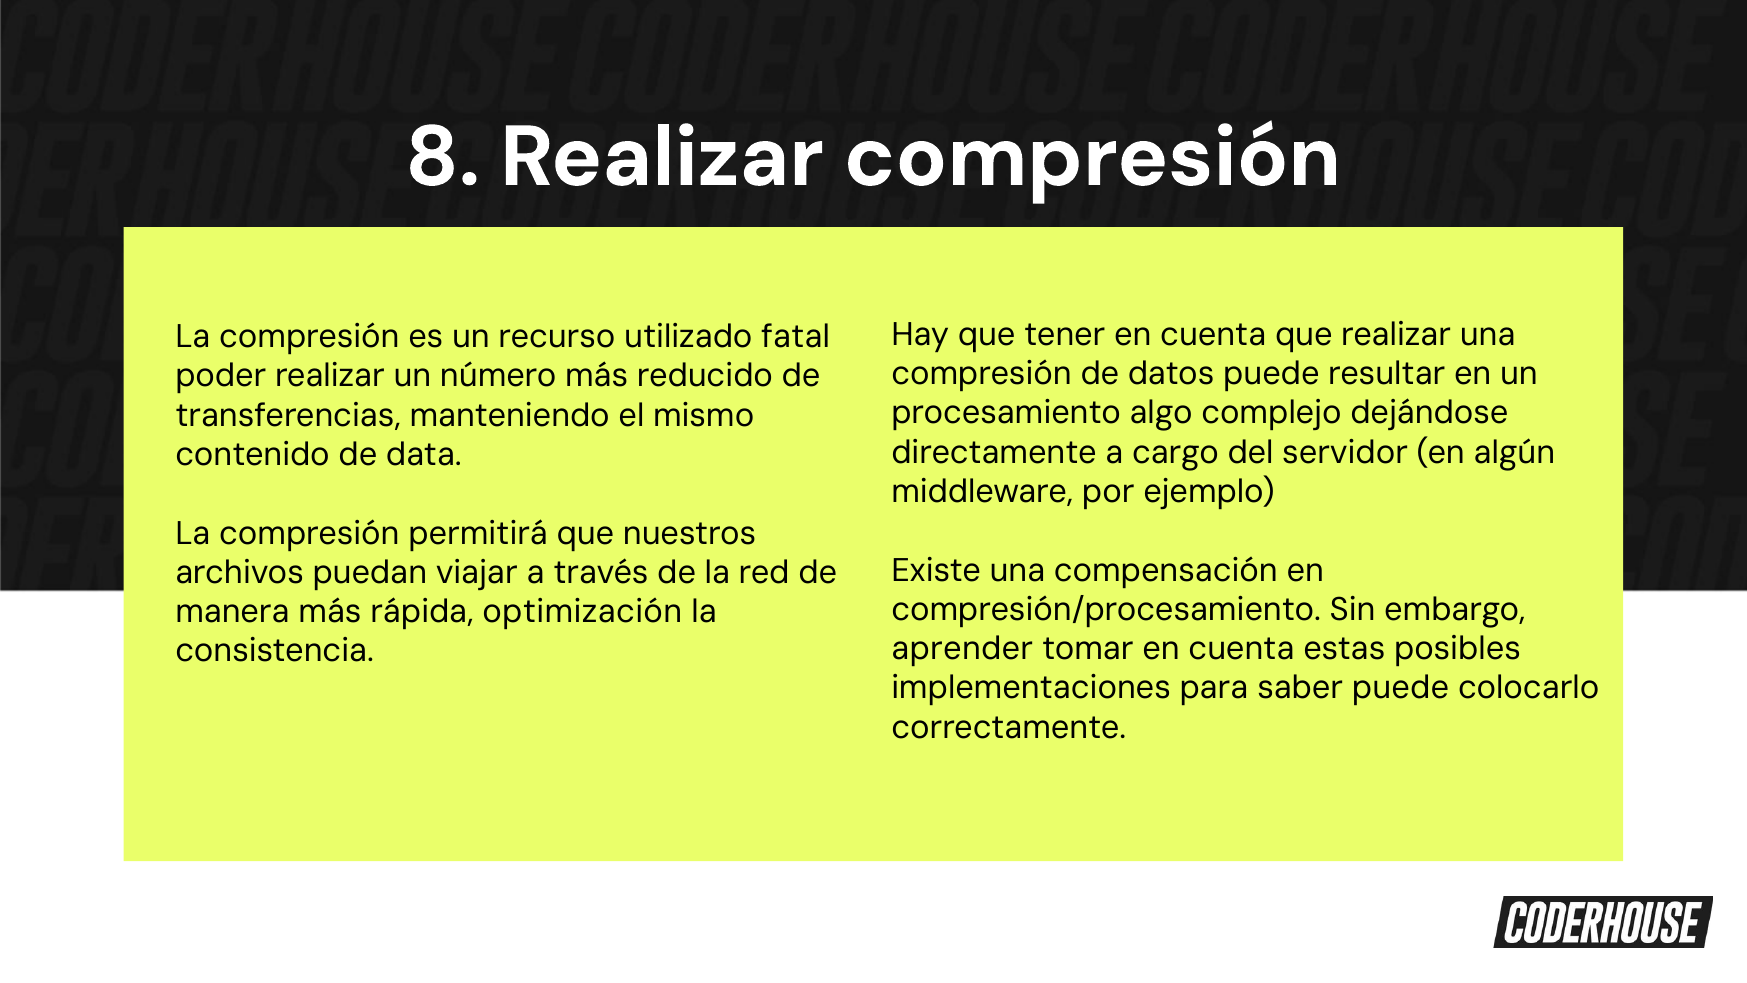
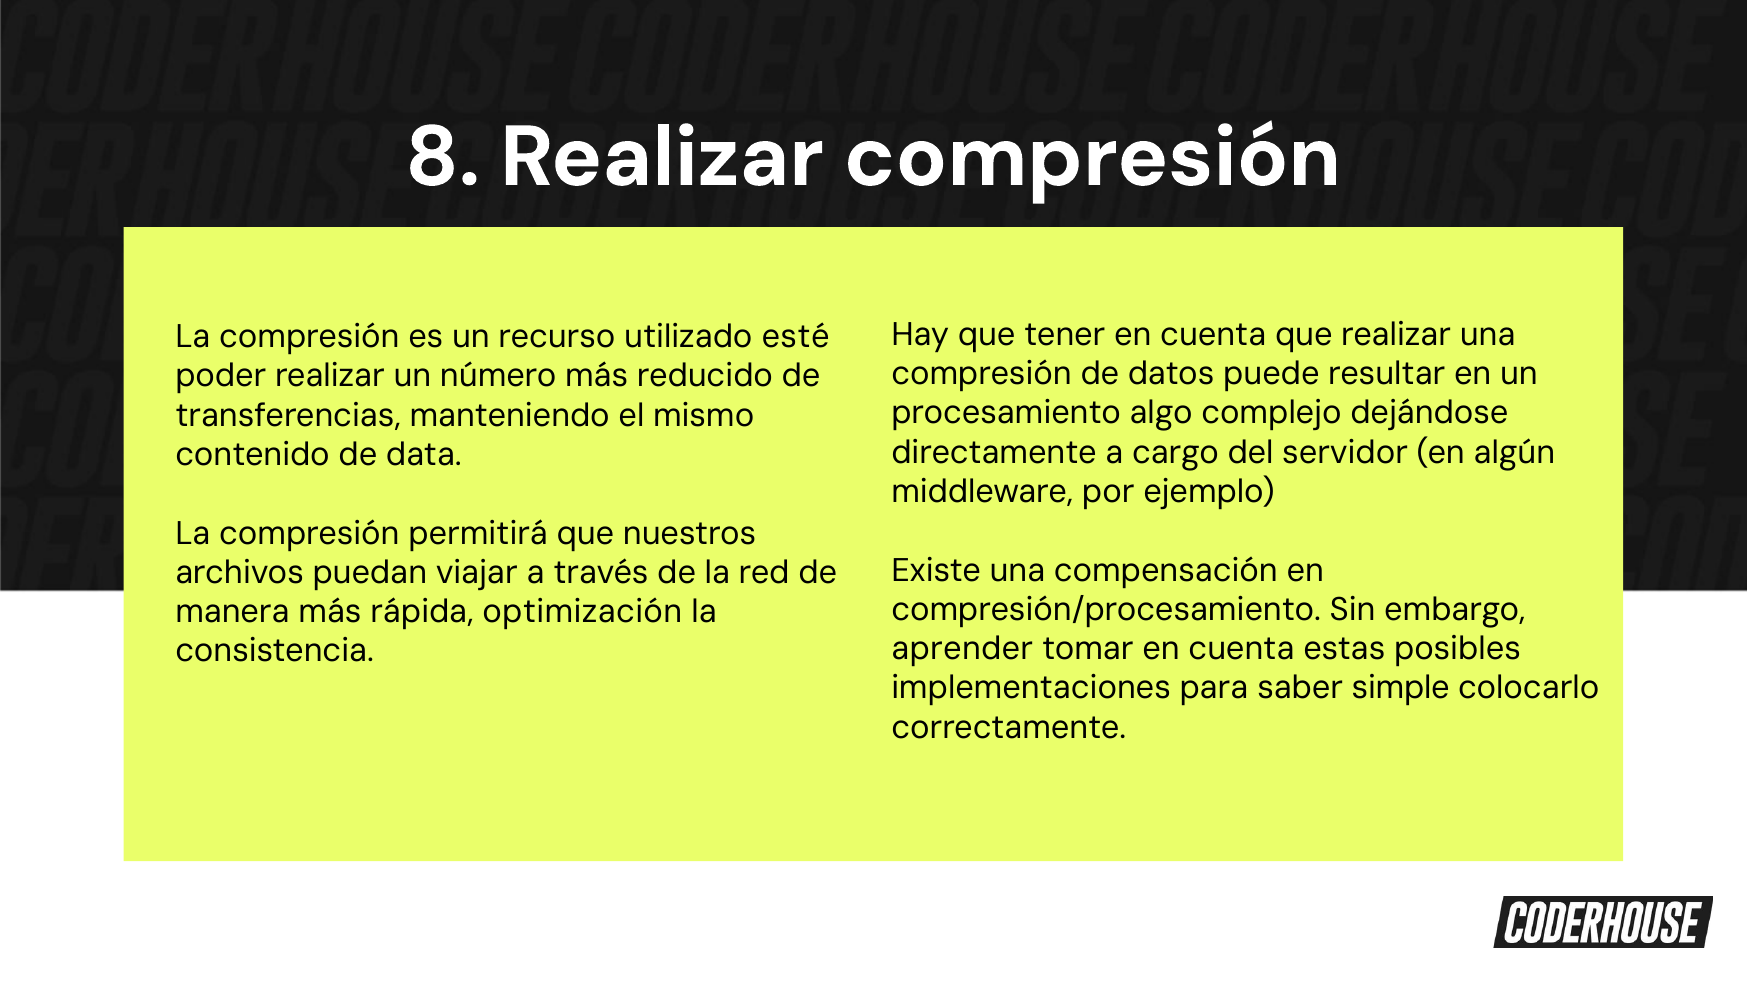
fatal: fatal -> esté (796, 337)
saber puede: puede -> simple (1401, 688)
